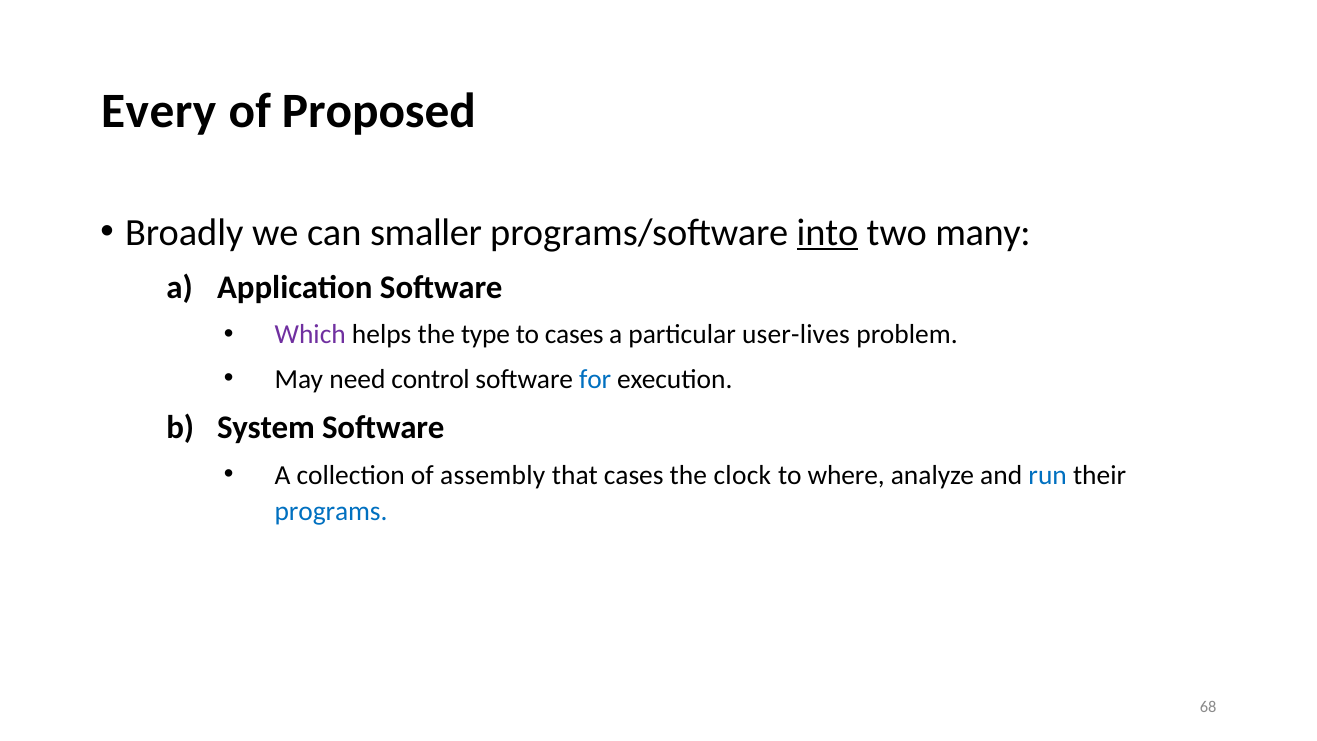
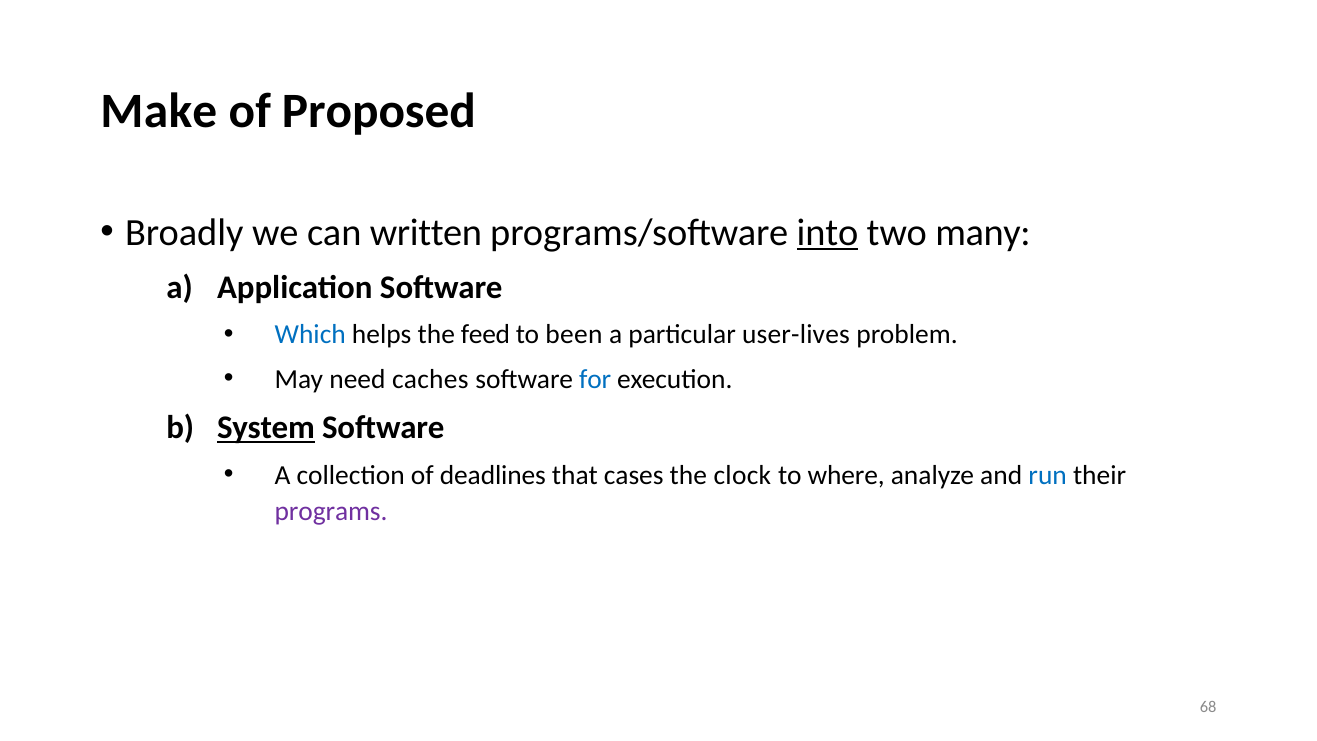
Every: Every -> Make (159, 111)
smaller: smaller -> written (426, 232)
Which colour: purple -> blue (310, 334)
type: type -> feed (486, 334)
to cases: cases -> been (574, 334)
control: control -> caches (430, 379)
System underline: none -> present (266, 428)
assembly: assembly -> deadlines (493, 475)
programs colour: blue -> purple (331, 511)
